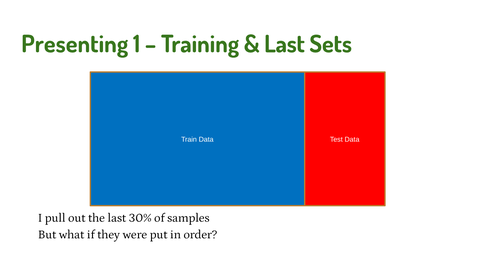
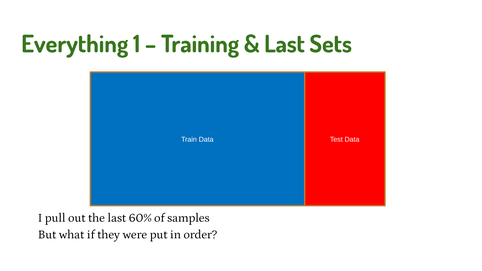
Presenting: Presenting -> Everything (75, 44)
30%: 30% -> 60% (140, 218)
